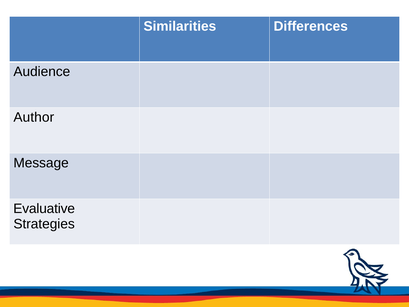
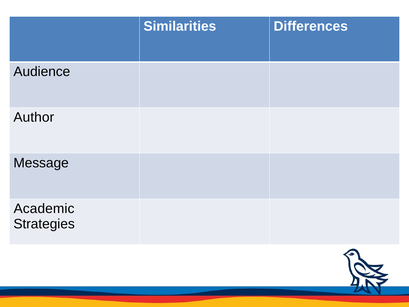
Evaluative: Evaluative -> Academic (44, 209)
